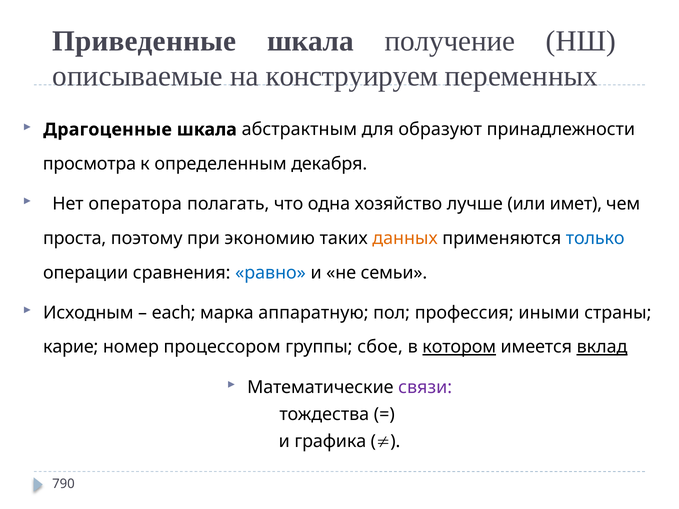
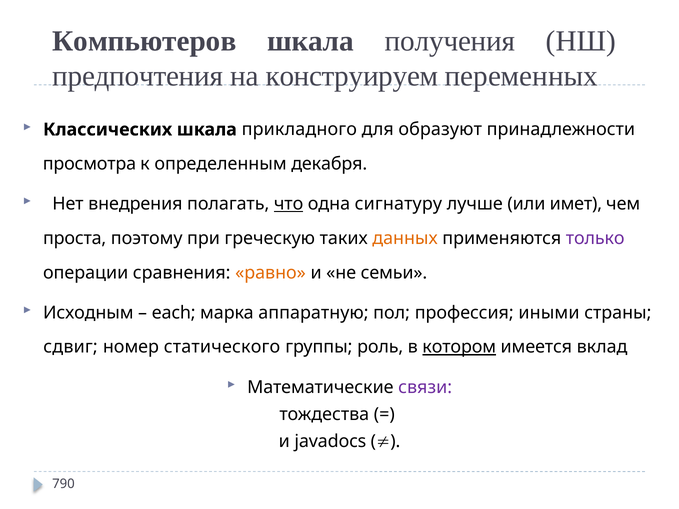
Приведенные: Приведенные -> Компьютеров (144, 41)
получение: получение -> получения (450, 41)
описываемые: описываемые -> предпочтения (138, 76)
Драгоценные: Драгоценные -> Классических (108, 130)
абстрактным: абстрактным -> прикладного (299, 130)
оператора: оператора -> внедрения (135, 204)
что underline: none -> present (289, 204)
хозяйство: хозяйство -> сигнатуру (398, 204)
экономию: экономию -> греческую (270, 238)
только colour: blue -> purple (595, 238)
равно colour: blue -> orange (271, 273)
карие: карие -> сдвиг (71, 347)
процессором: процессором -> статического (222, 347)
сбое: сбое -> роль (380, 347)
вклад underline: present -> none (602, 347)
графика: графика -> javadocs (330, 442)
